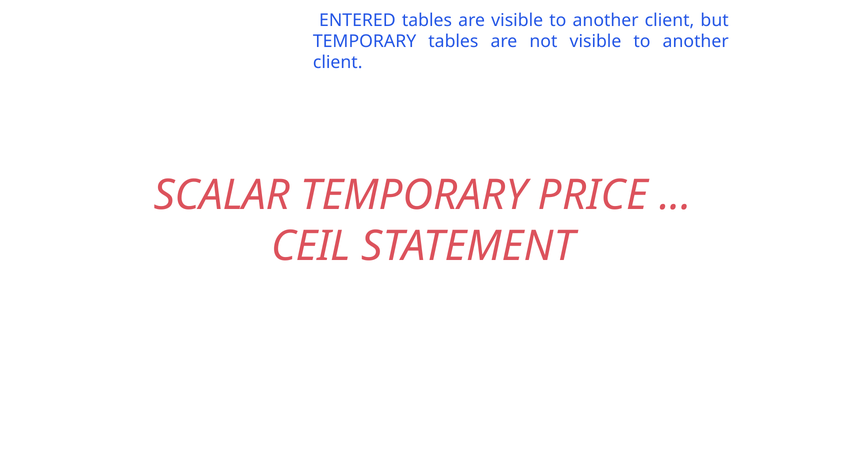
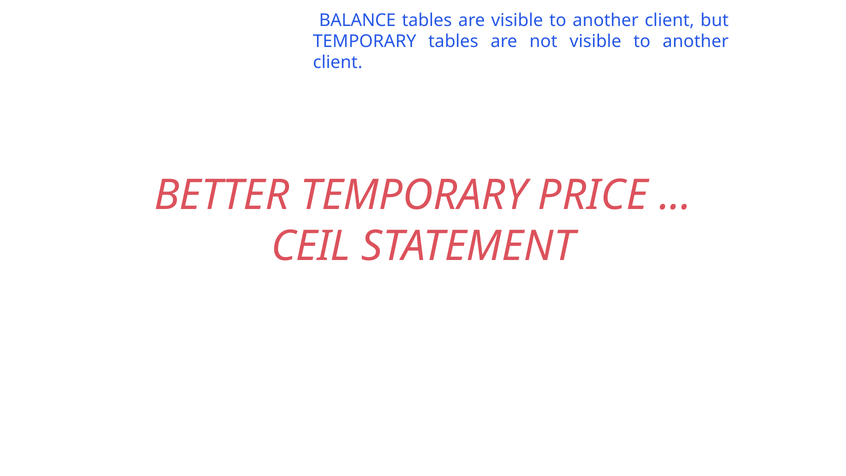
ENTERED: ENTERED -> BALANCE (357, 20)
SCALAR: SCALAR -> BETTER (222, 195)
